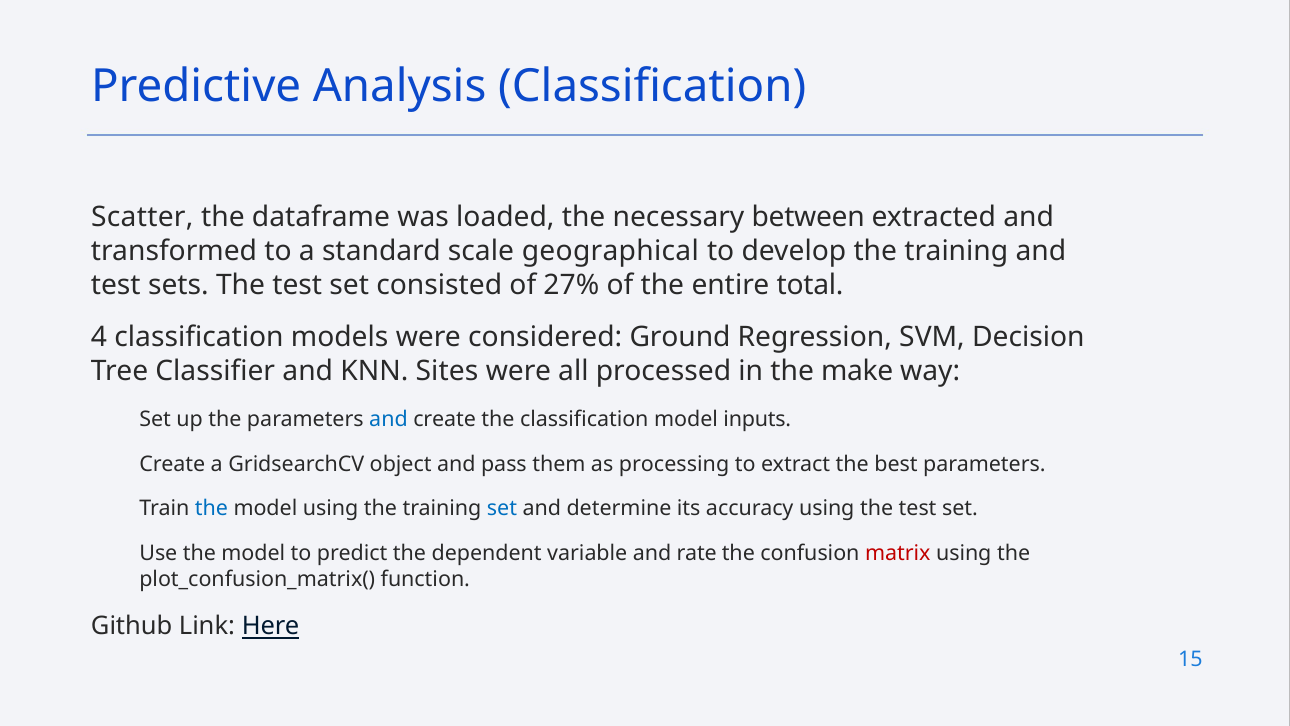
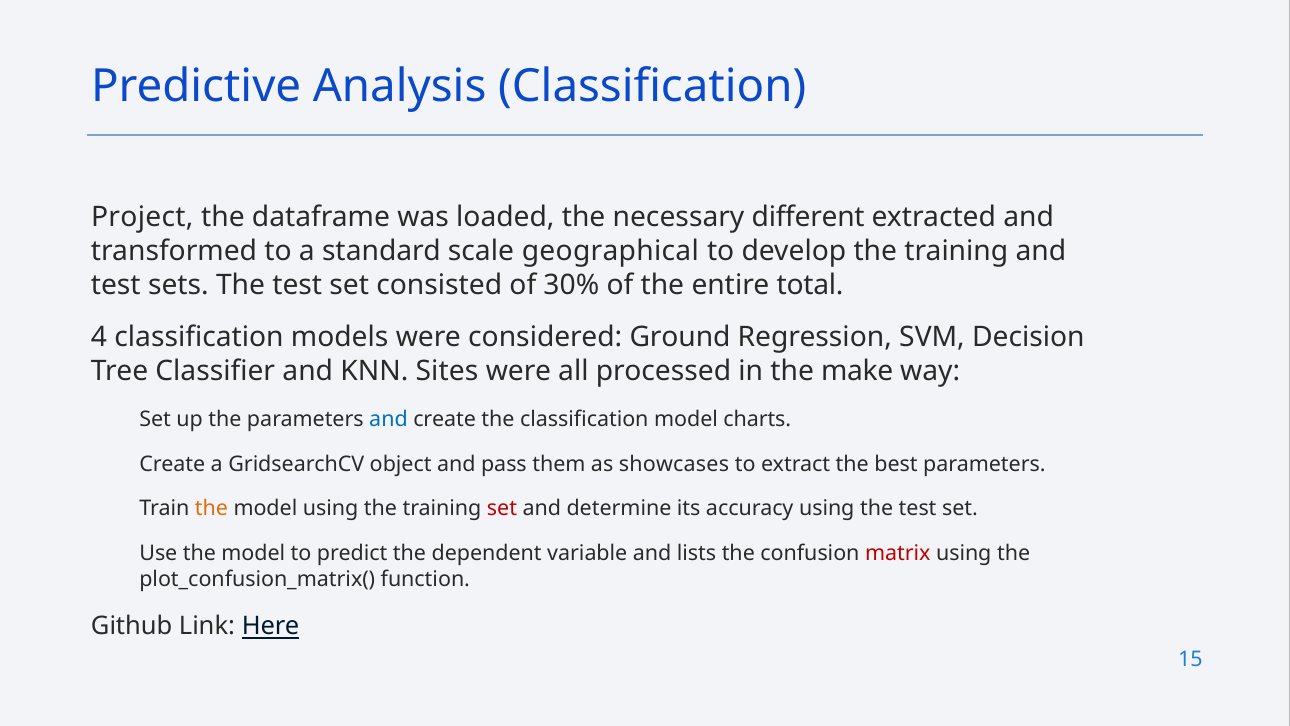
Scatter: Scatter -> Project (142, 217)
between: between -> different (808, 217)
27%: 27% -> 30% (571, 285)
inputs: inputs -> charts (757, 419)
processing: processing -> showcases (674, 464)
the colour: blue -> orange (211, 508)
set colour: blue -> red (502, 508)
rate: rate -> lists (697, 553)
